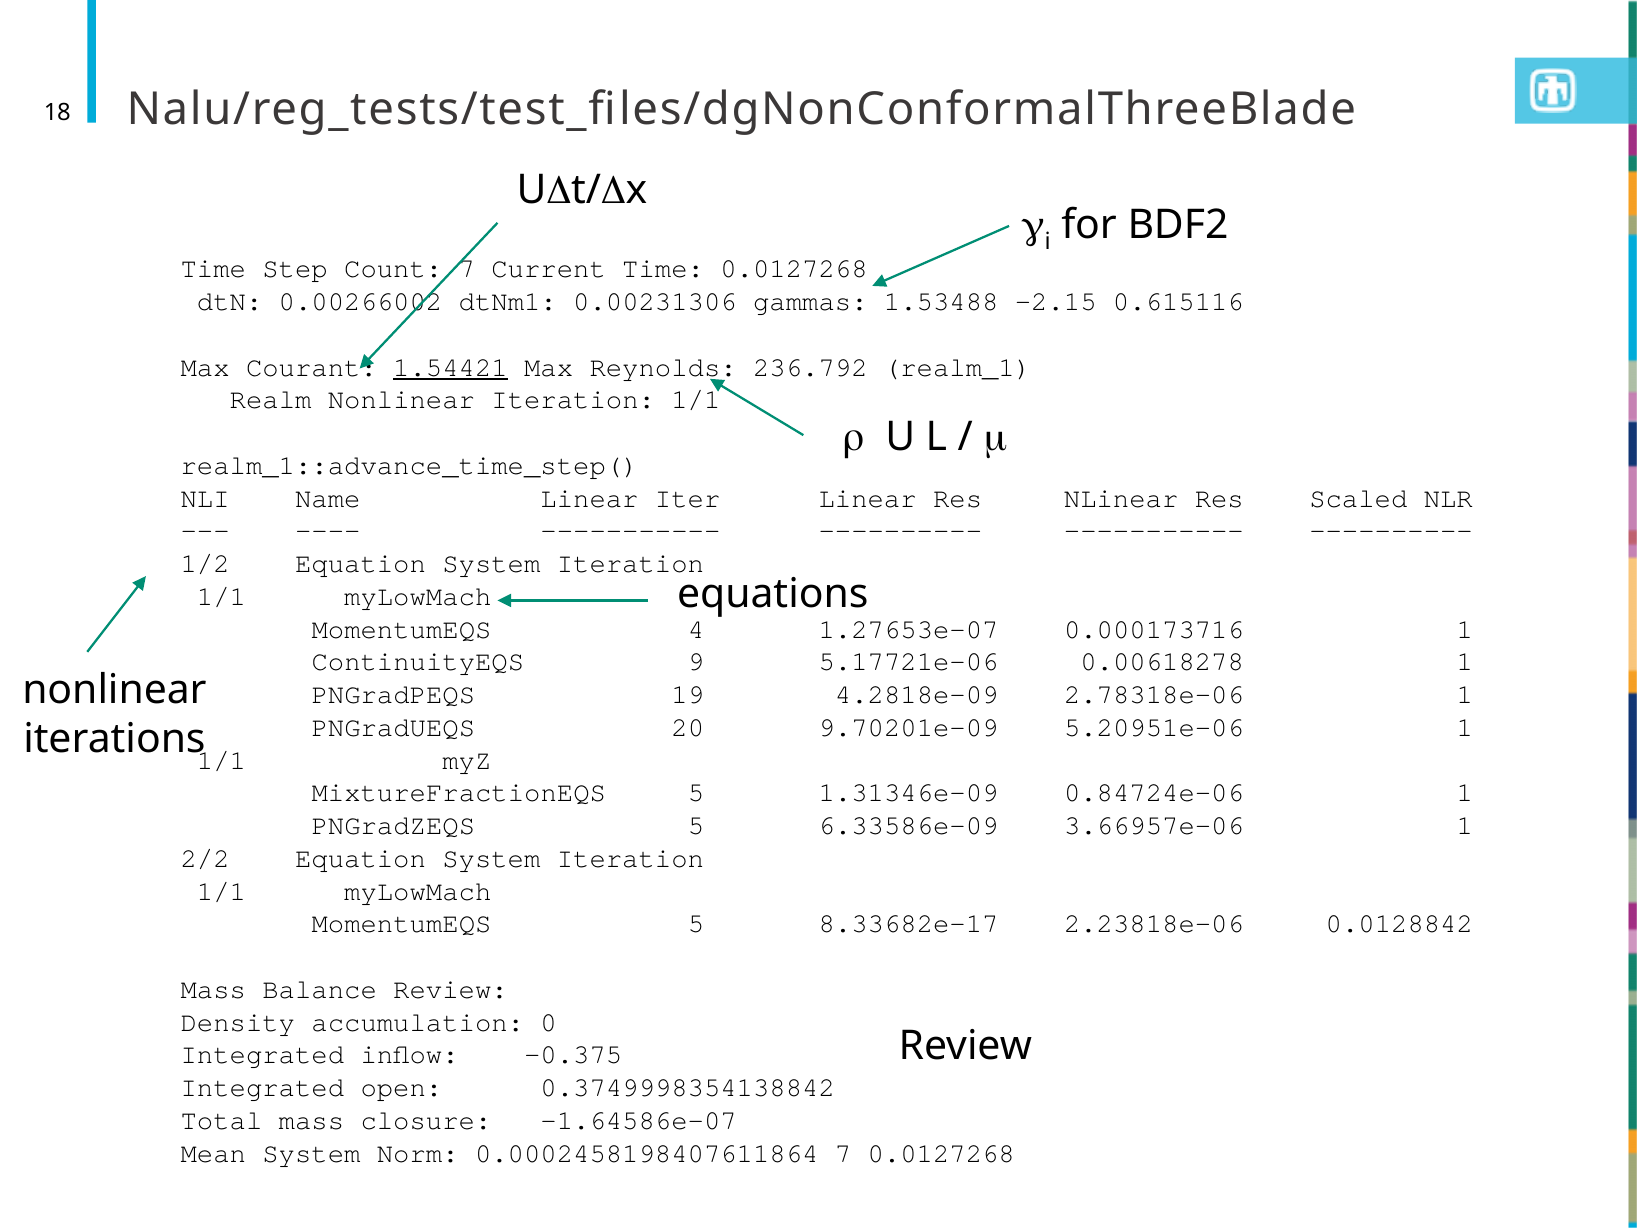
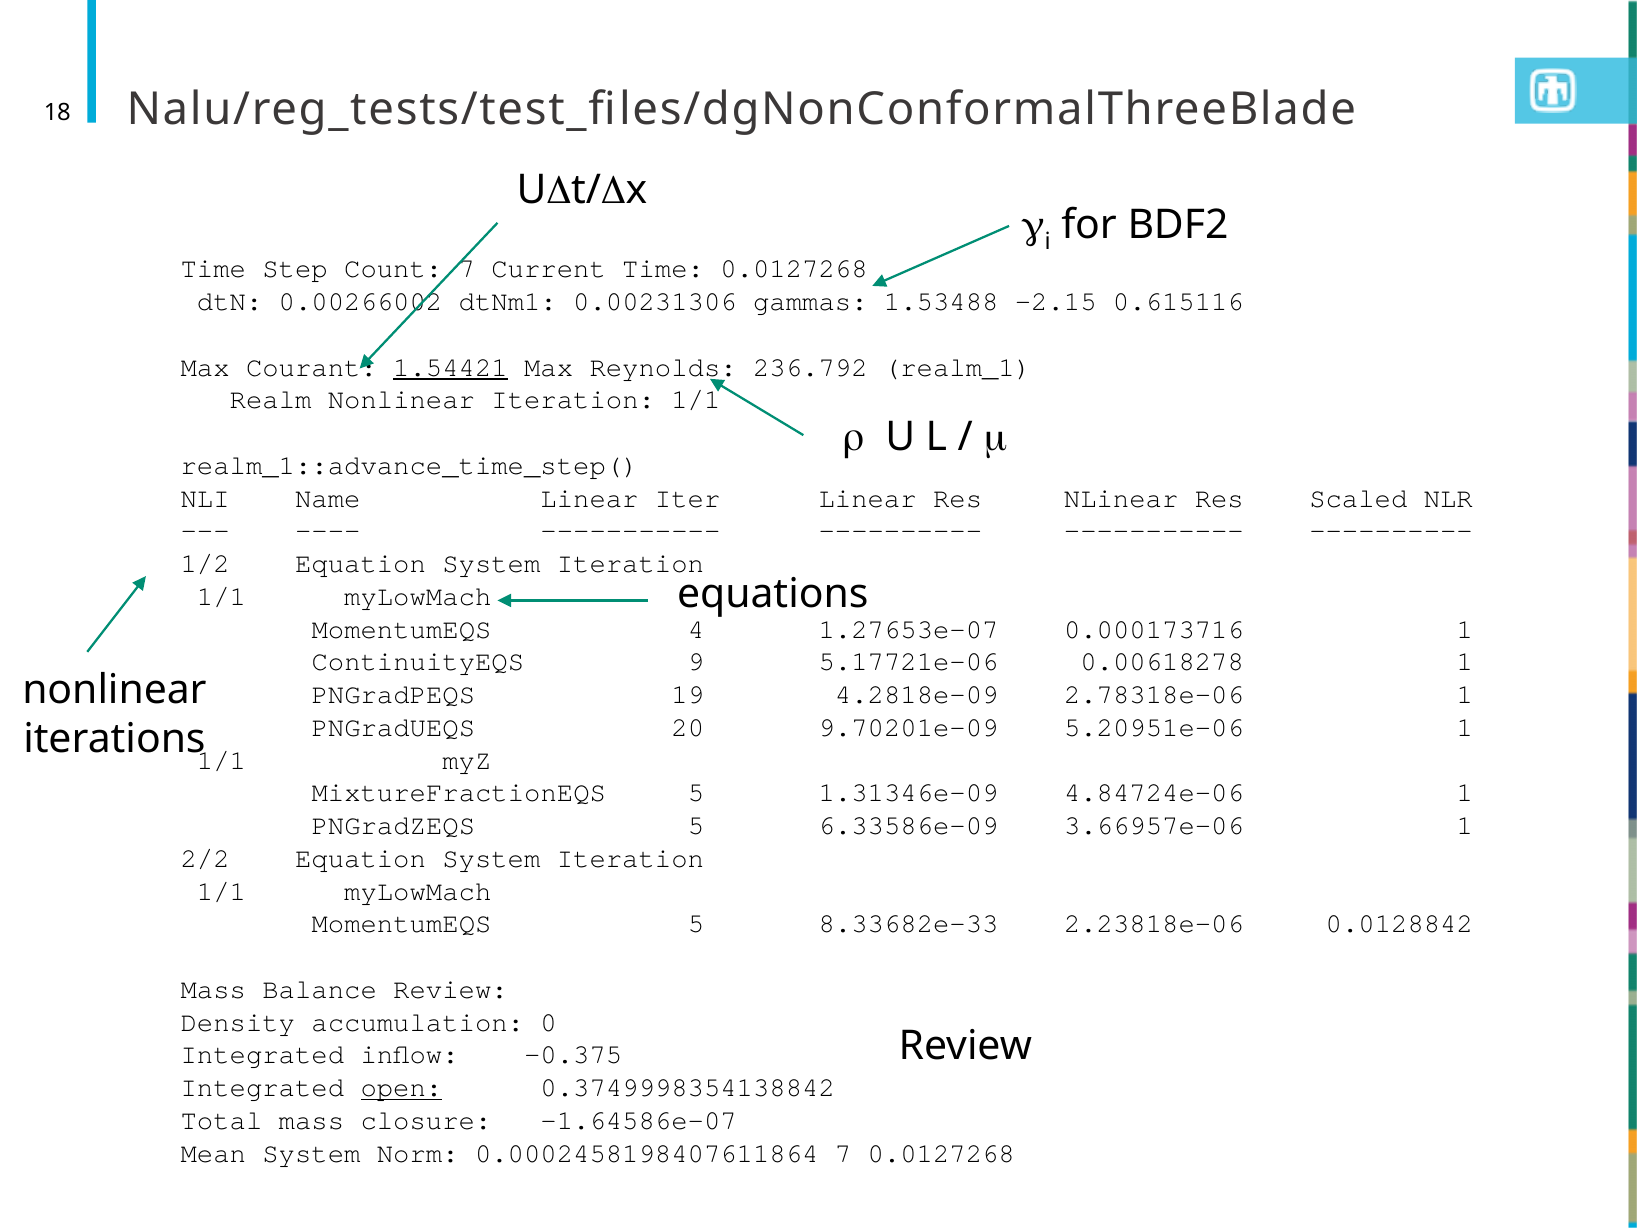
0.84724e-06: 0.84724e-06 -> 4.84724e-06 (1154, 793)
8.33682e-17: 8.33682e-17 -> 8.33682e-33 (909, 924)
open underline: none -> present (401, 1087)
